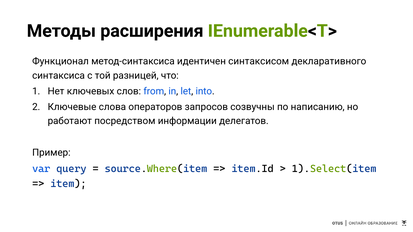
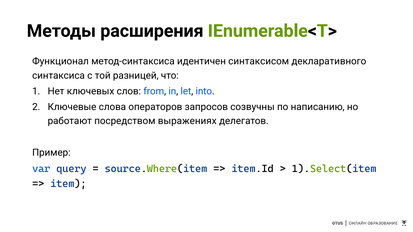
информации: информации -> выражениях (187, 121)
